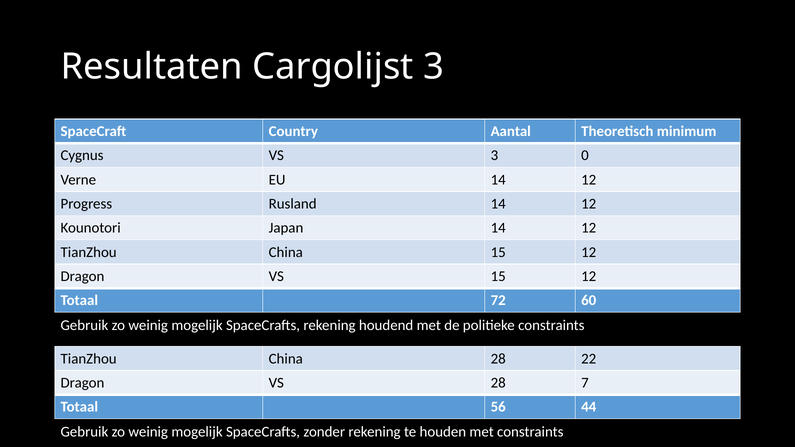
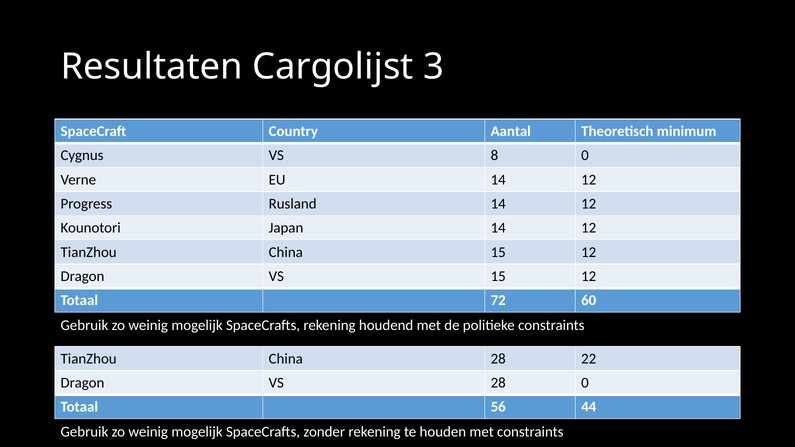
VS 3: 3 -> 8 (494, 155)
28 7: 7 -> 0 (585, 383)
